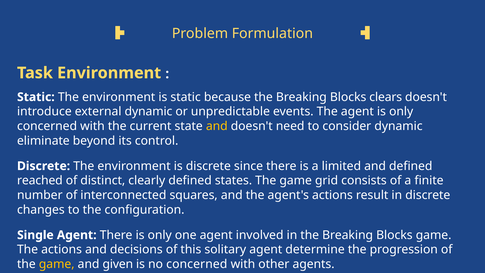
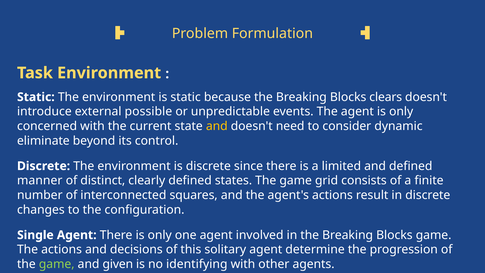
external dynamic: dynamic -> possible (148, 112)
reached: reached -> manner (40, 181)
game colour: yellow -> light green (57, 264)
no concerned: concerned -> identifying (197, 264)
